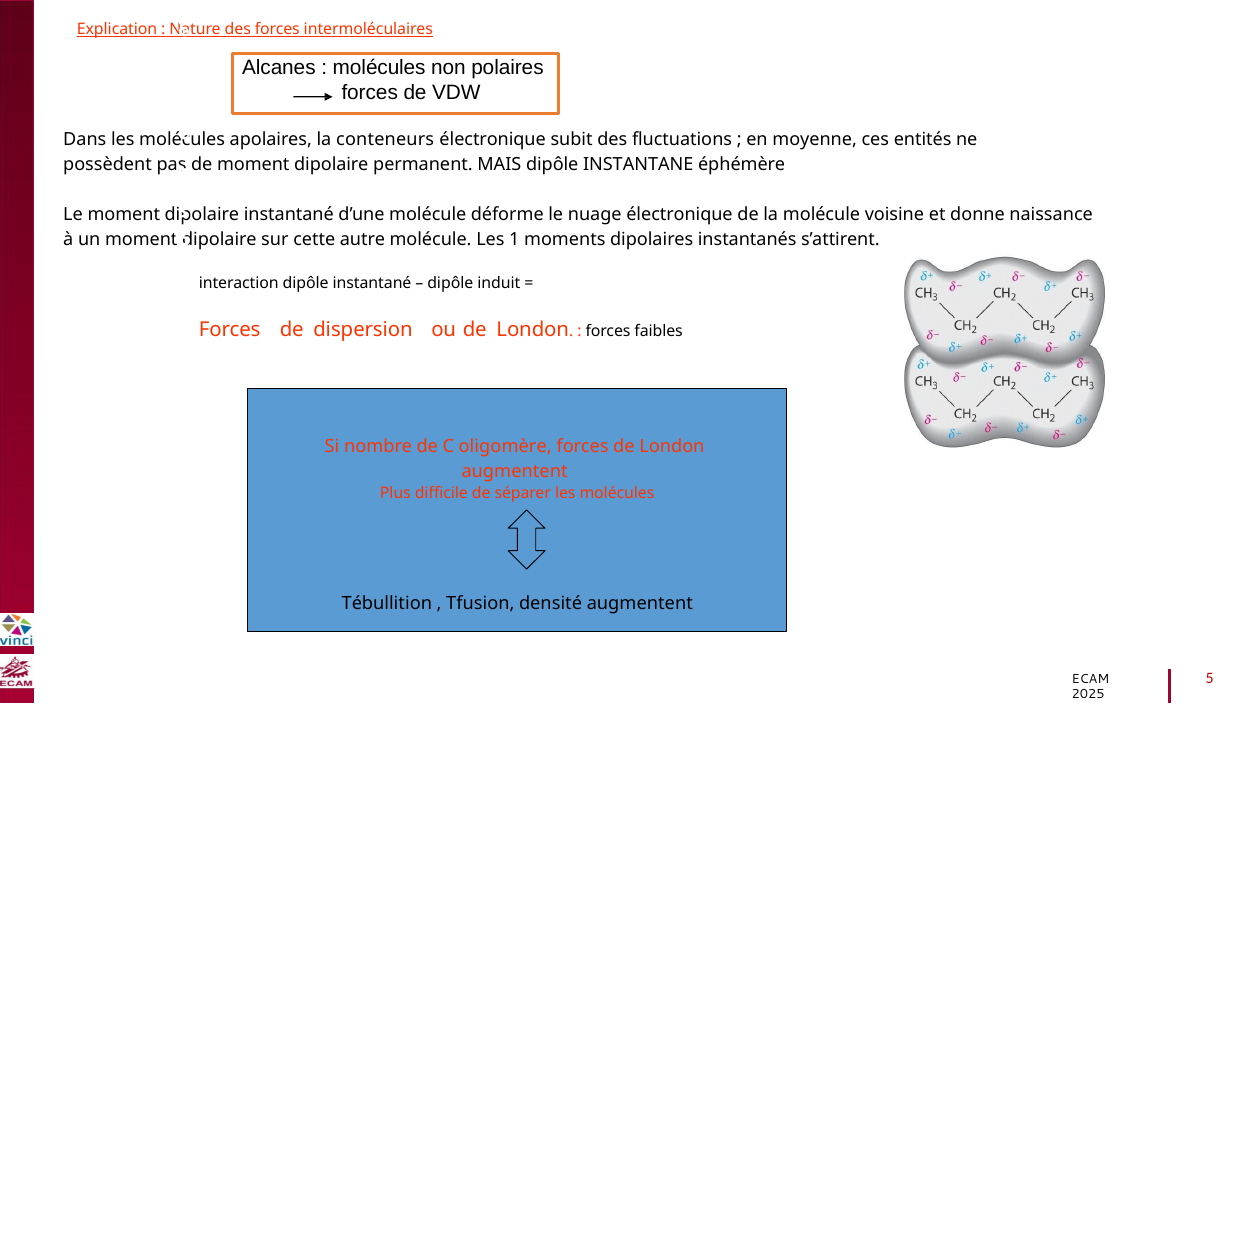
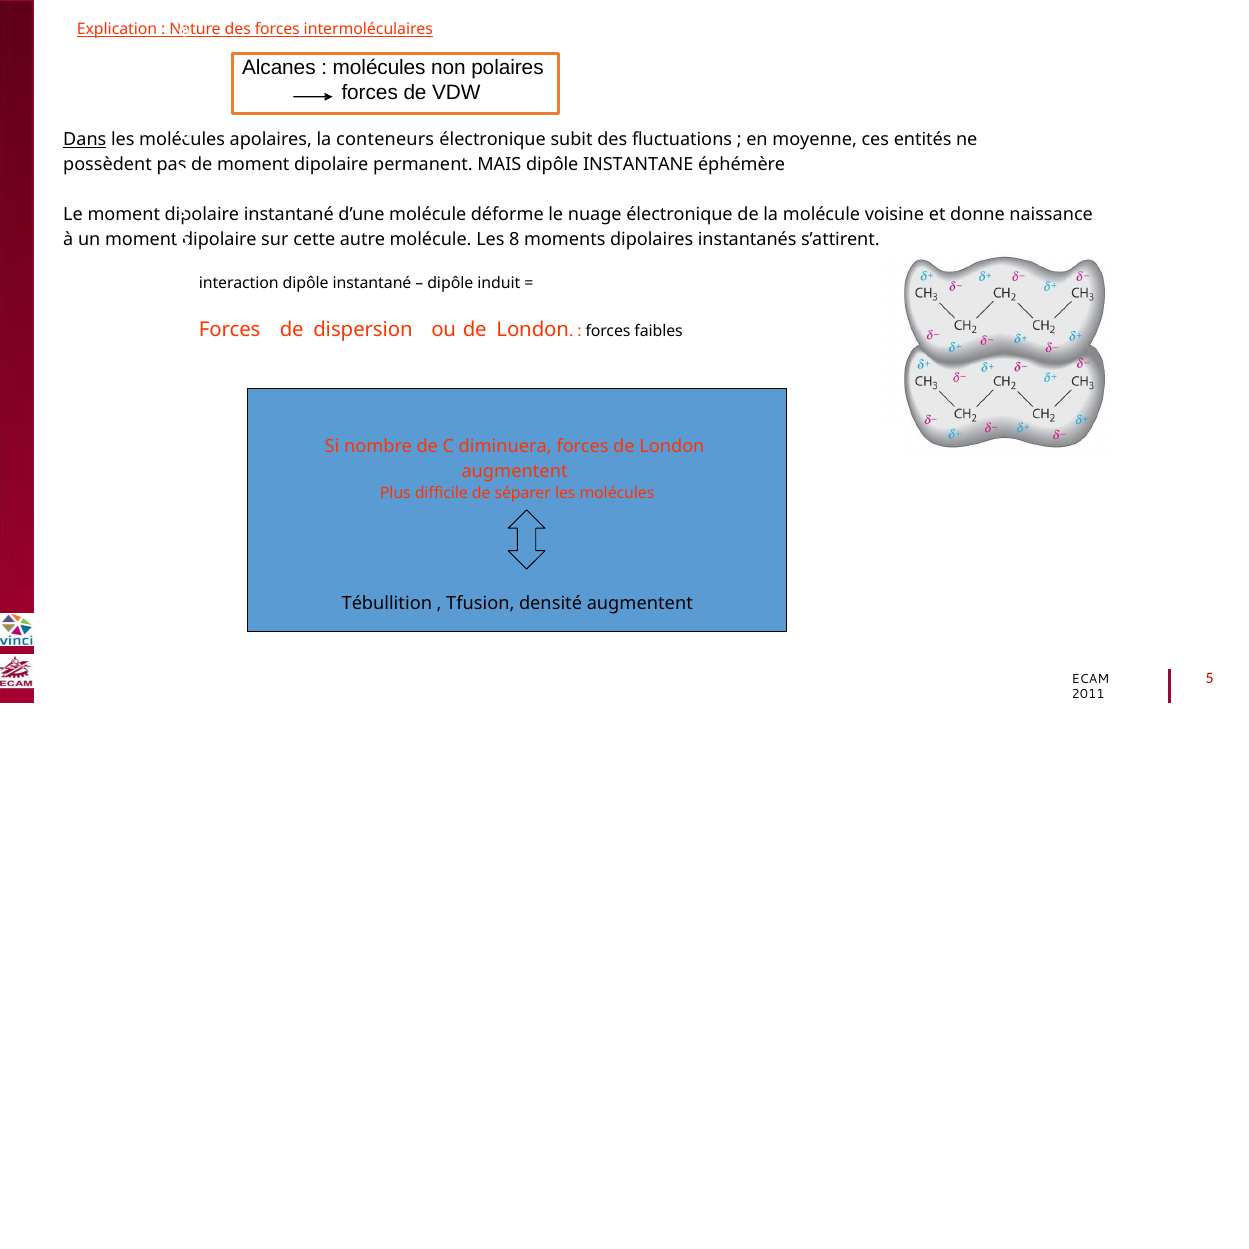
Dans underline: none -> present (85, 140)
1: 1 -> 8 (514, 240)
oligomère: oligomère -> diminuera (505, 447)
2025: 2025 -> 2011 (1088, 694)
